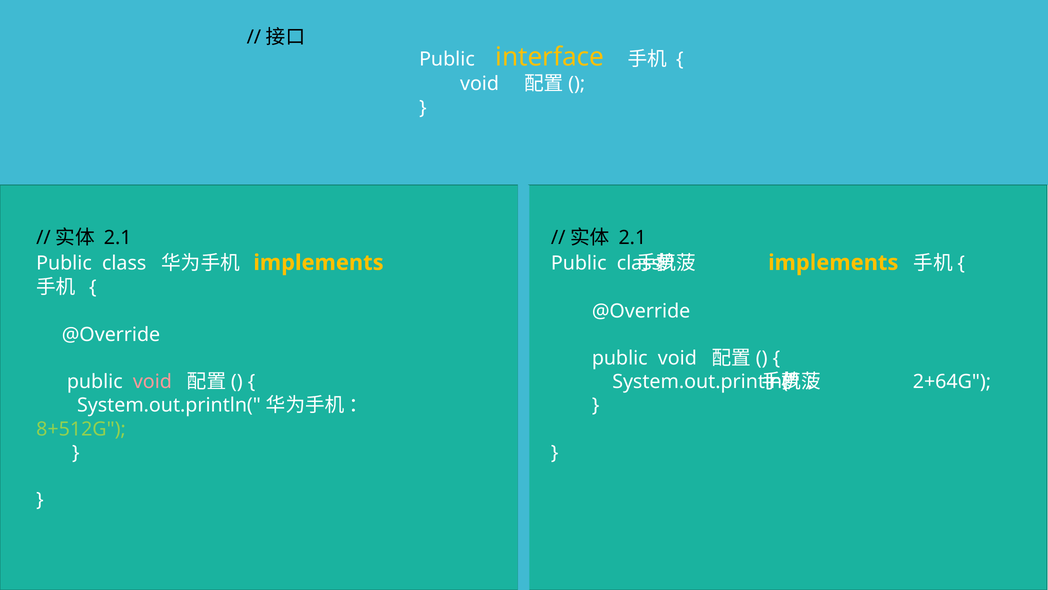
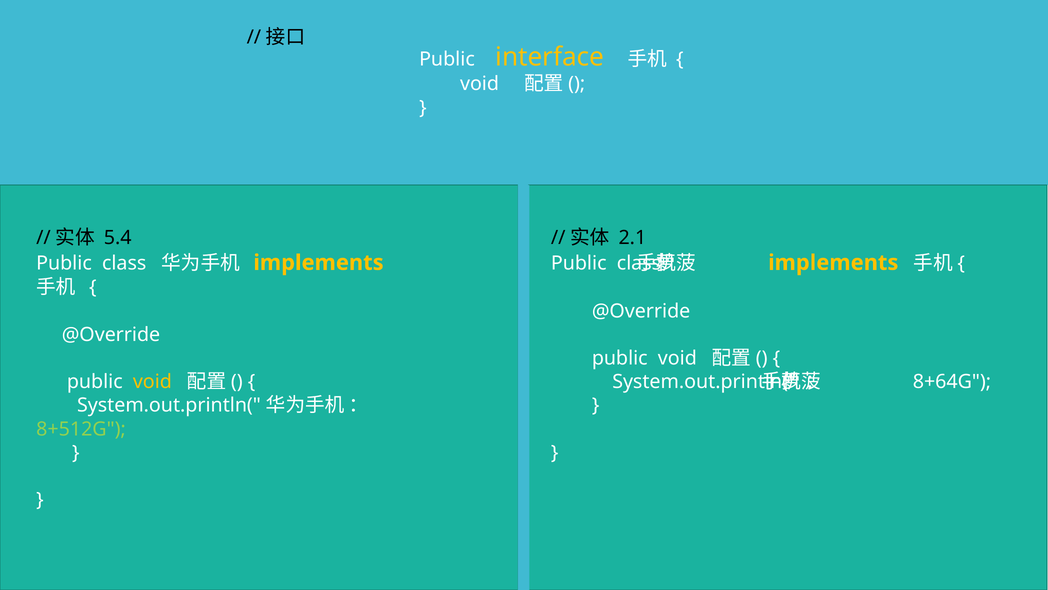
2.1: 2.1 -> 5.4 (118, 237)
2+64G: 2+64G -> 8+64G (952, 382)
void colour: pink -> yellow (152, 382)
